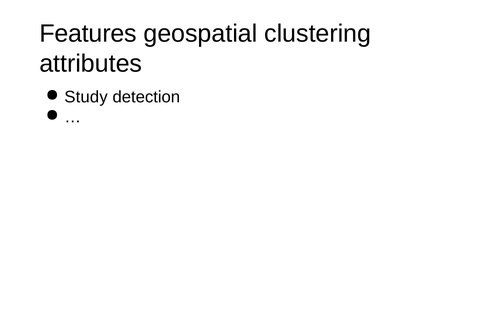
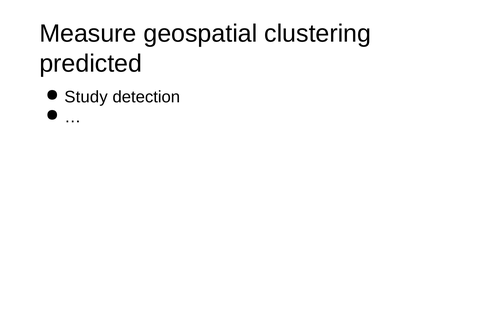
Features: Features -> Measure (88, 34)
attributes: attributes -> predicted (91, 64)
